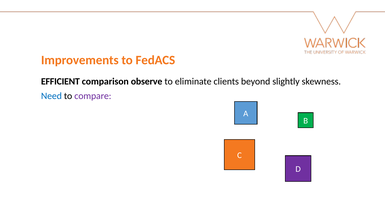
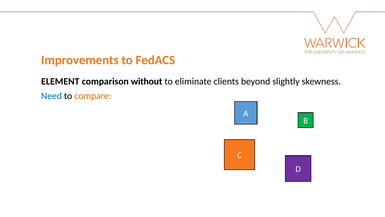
EFFICIENT: EFFICIENT -> ELEMENT (60, 81)
observe: observe -> without (147, 81)
compare colour: purple -> orange (93, 96)
